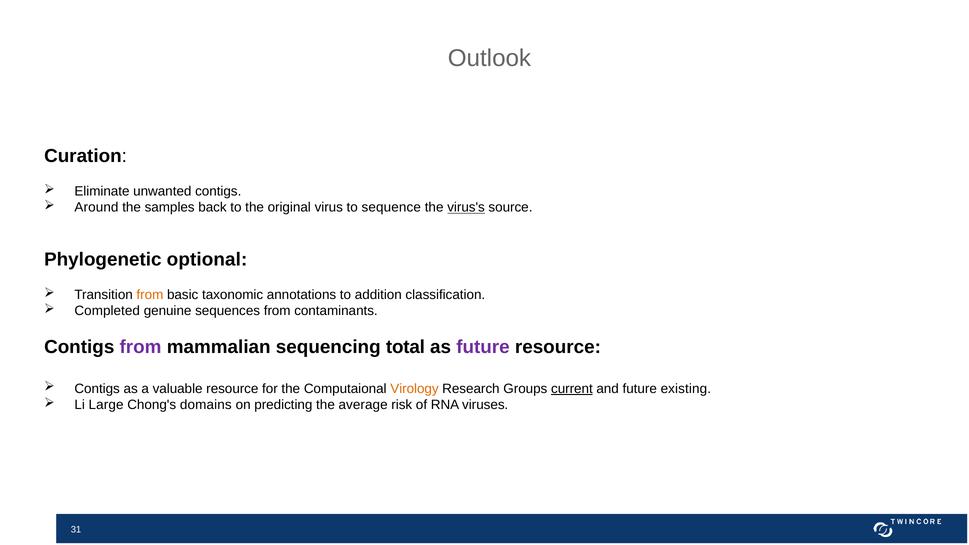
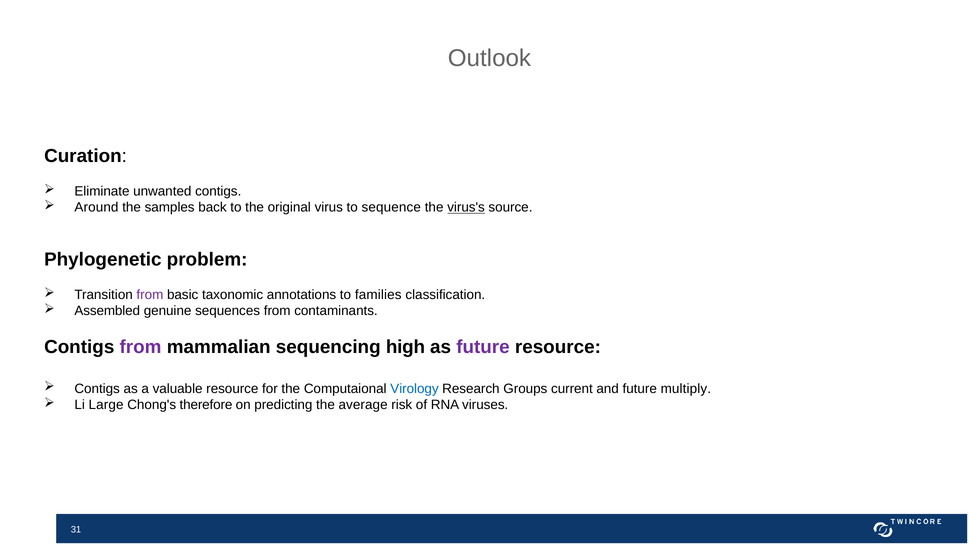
optional: optional -> problem (207, 260)
from colour: orange -> purple (150, 295)
addition: addition -> families (378, 295)
Completed: Completed -> Assembled (107, 311)
total: total -> high (405, 347)
Virology colour: orange -> blue (414, 389)
current underline: present -> none (572, 389)
existing: existing -> multiply (686, 389)
domains: domains -> therefore (206, 405)
